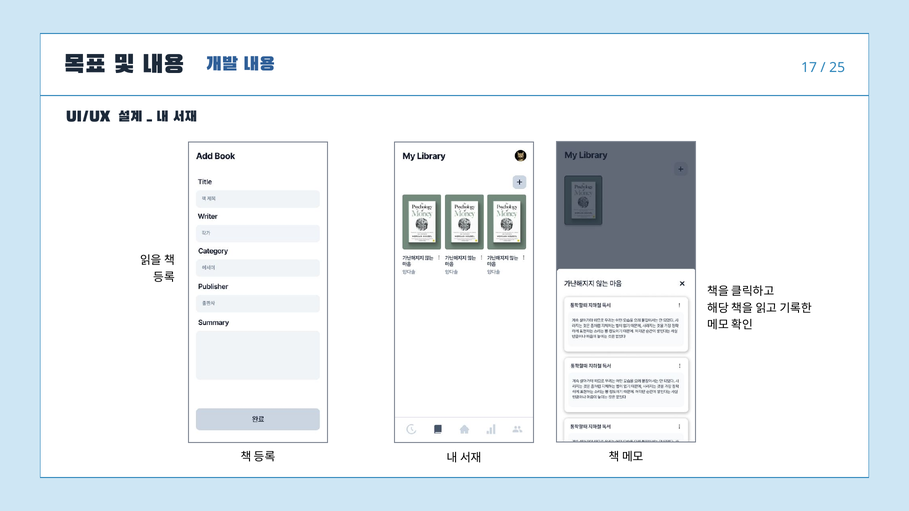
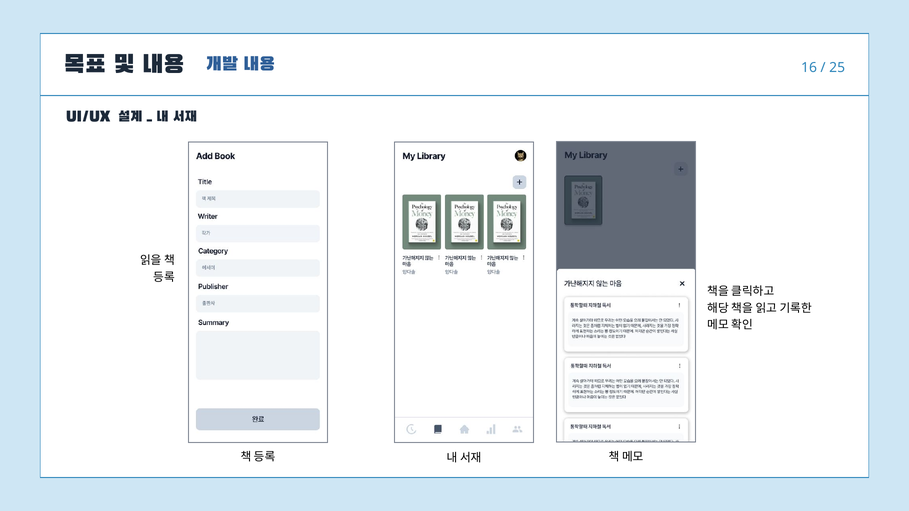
17: 17 -> 16 (809, 67)
